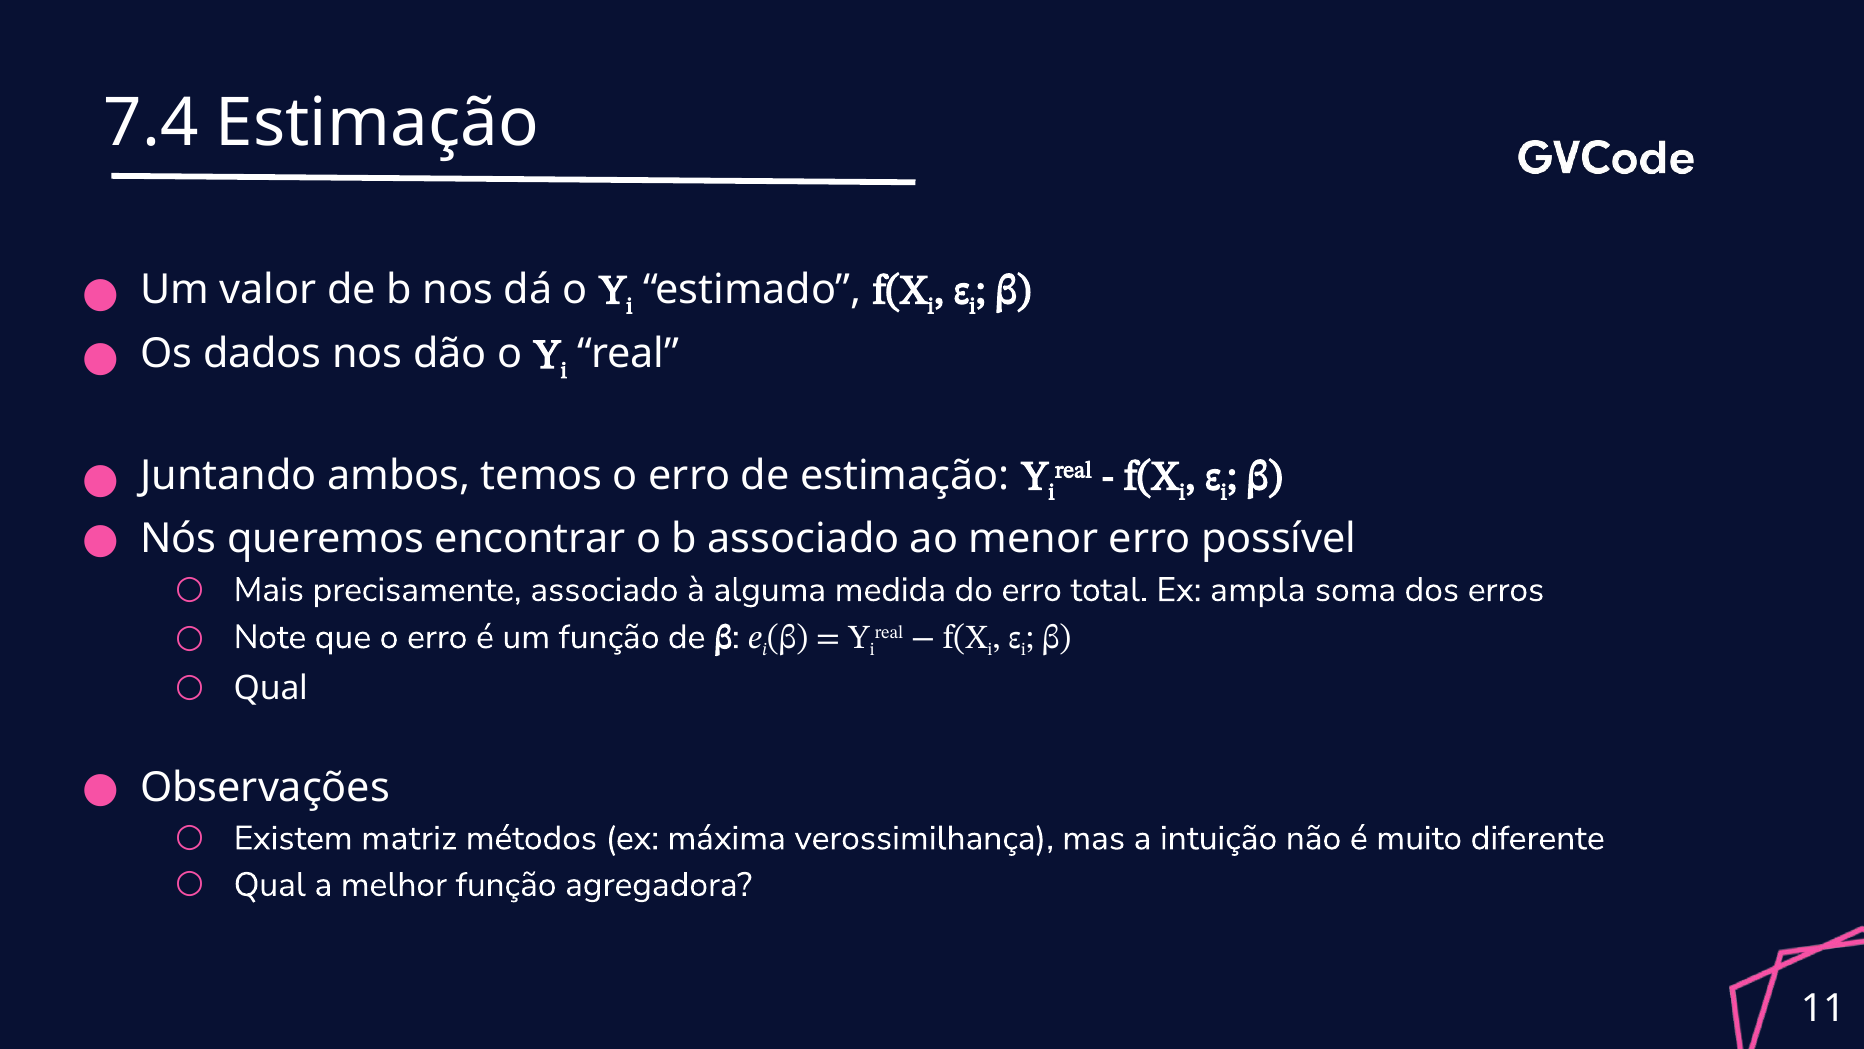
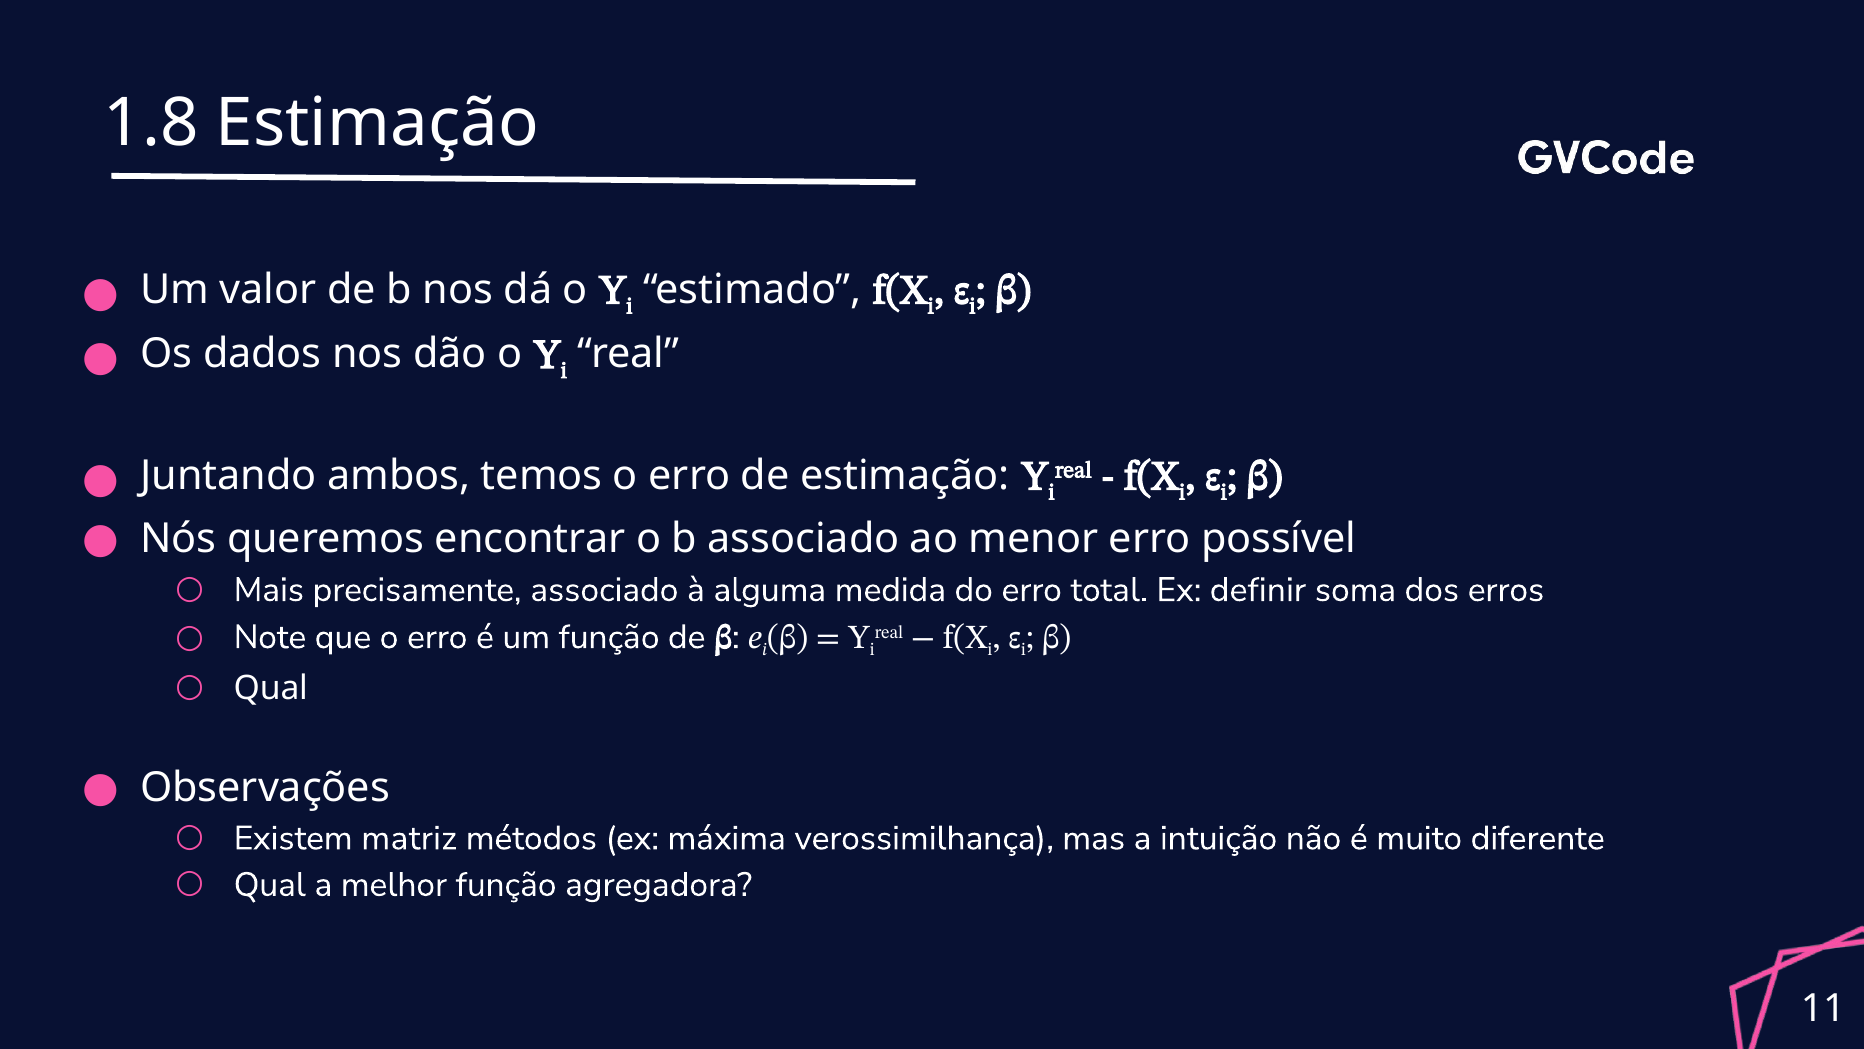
7.4: 7.4 -> 1.8 (151, 123)
ampla: ampla -> definir (1258, 590)
